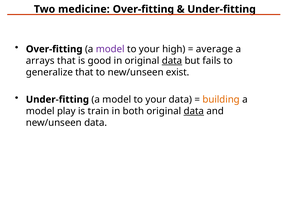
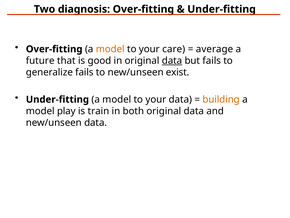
medicine: medicine -> diagnosis (84, 9)
model colour: purple -> orange (110, 49)
high: high -> care (174, 49)
arrays: arrays -> future (40, 61)
generalize that: that -> fails (84, 72)
data underline: present -> none (194, 111)
